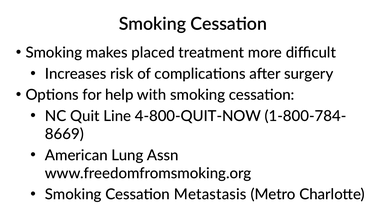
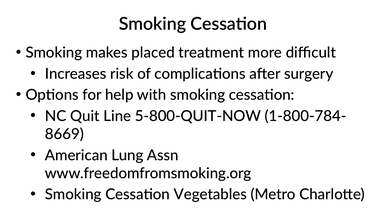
4-800-QUIT-NOW: 4-800-QUIT-NOW -> 5-800-QUIT-NOW (198, 116)
Metastasis: Metastasis -> Vegetables (210, 194)
